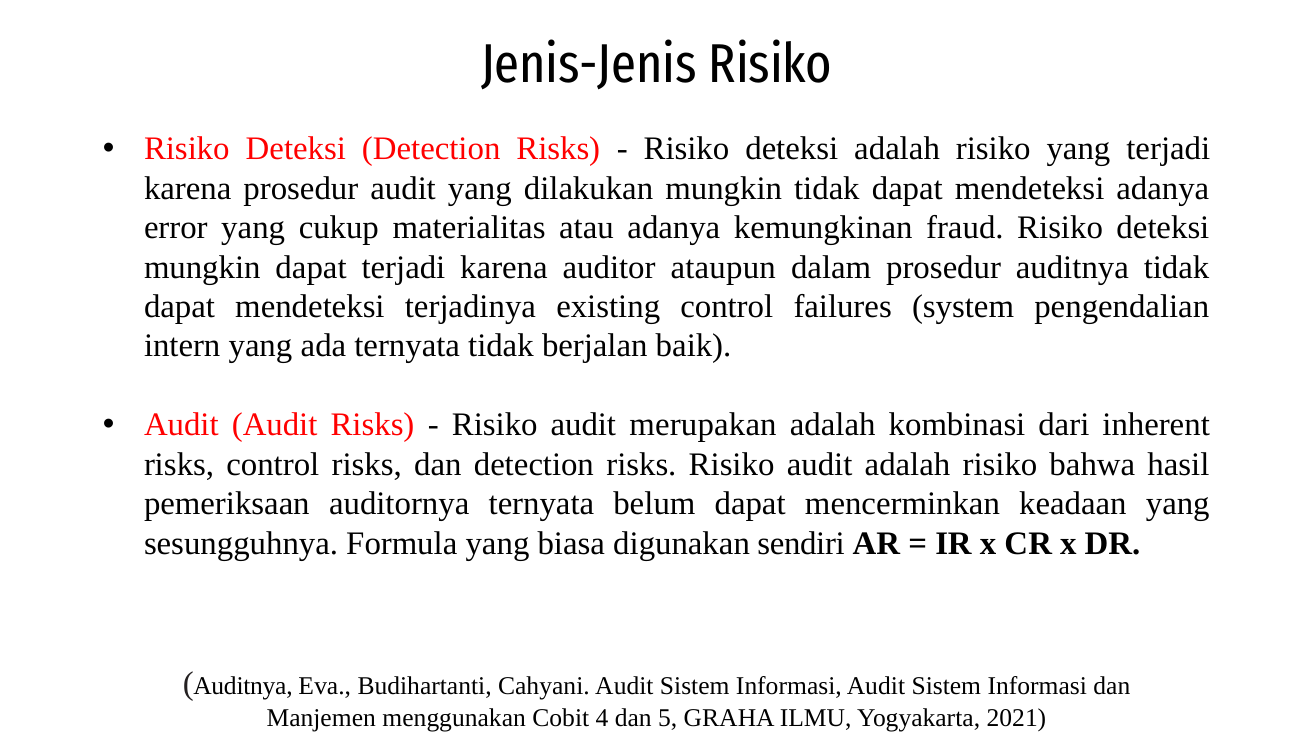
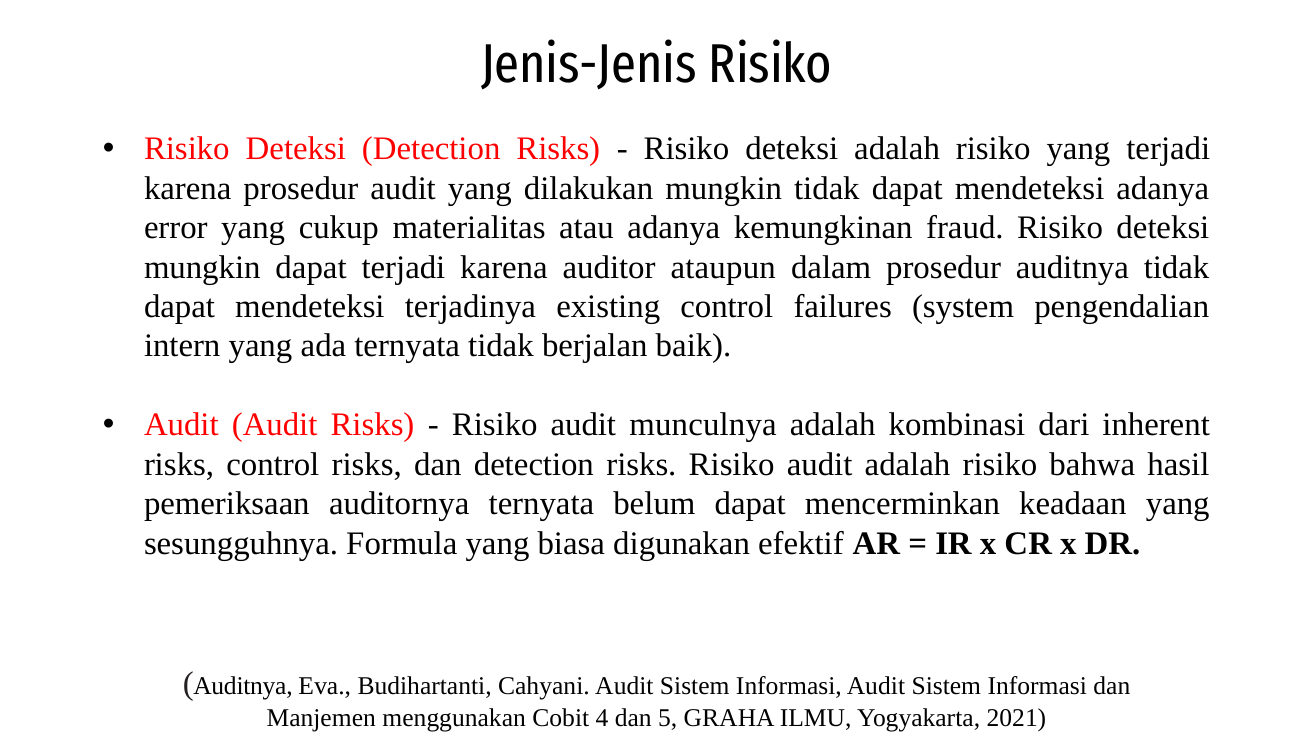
merupakan: merupakan -> munculnya (703, 425)
sendiri: sendiri -> efektif (801, 543)
